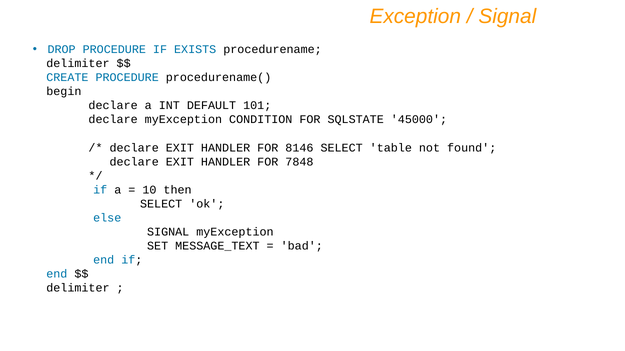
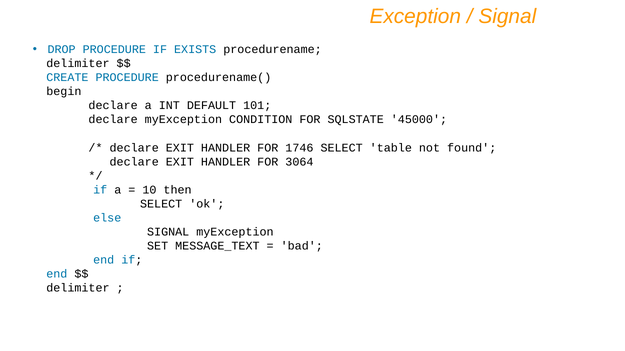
8146: 8146 -> 1746 (299, 148)
7848: 7848 -> 3064 (299, 162)
